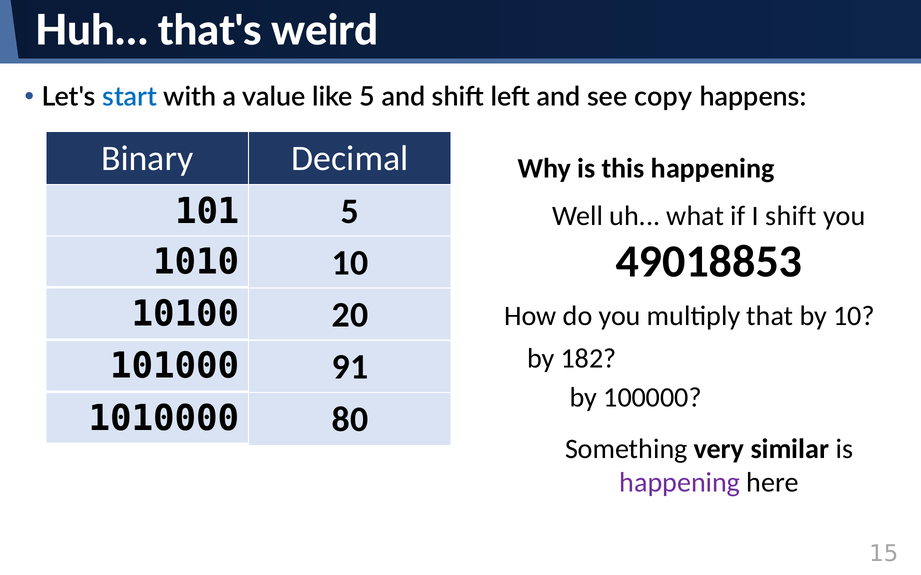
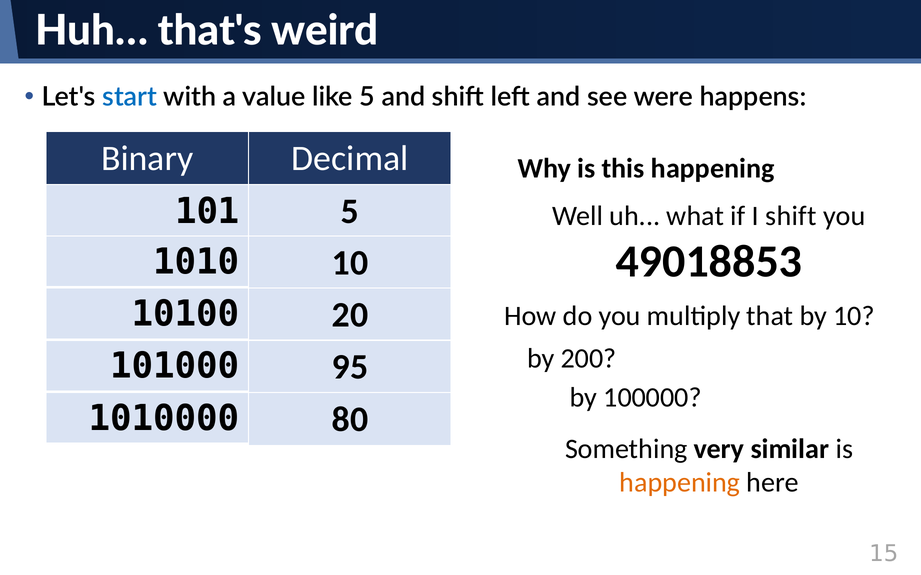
copy: copy -> were (663, 97)
182: 182 -> 200 (589, 359)
91: 91 -> 95 (350, 367)
happening colour: purple -> orange (680, 483)
